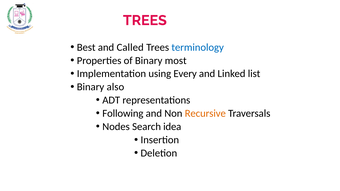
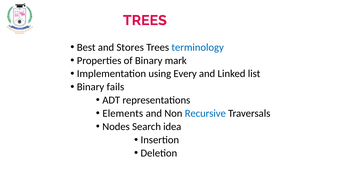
Called: Called -> Stores (130, 47)
most: most -> mark (176, 61)
also: also -> fails (115, 87)
Following: Following -> Elements (123, 114)
Recursive colour: orange -> blue (205, 114)
